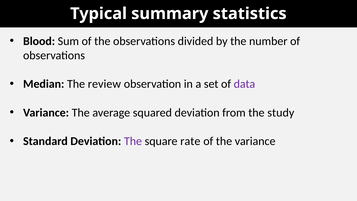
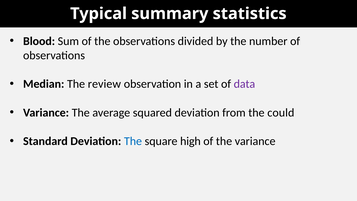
study: study -> could (281, 113)
The colour: purple -> blue (133, 141)
rate: rate -> high (190, 141)
